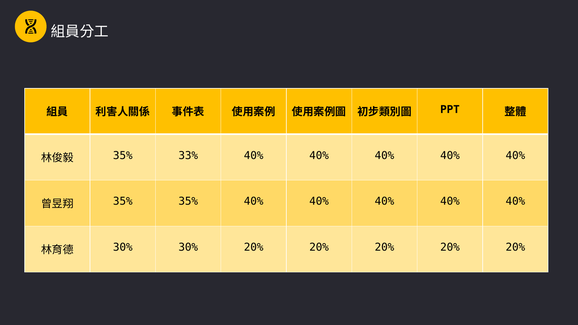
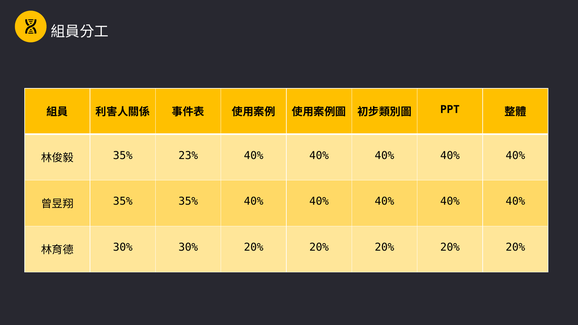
33%: 33% -> 23% (188, 156)
